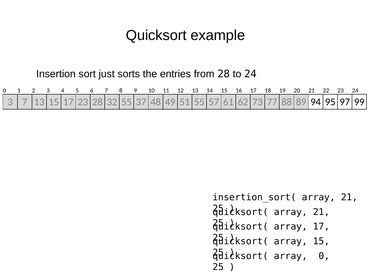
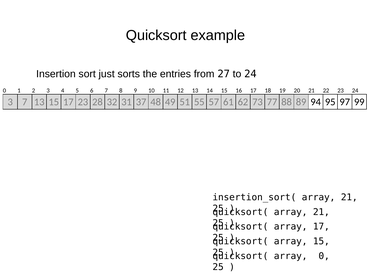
from 28: 28 -> 27 (224, 74)
32 55: 55 -> 31 (127, 102)
